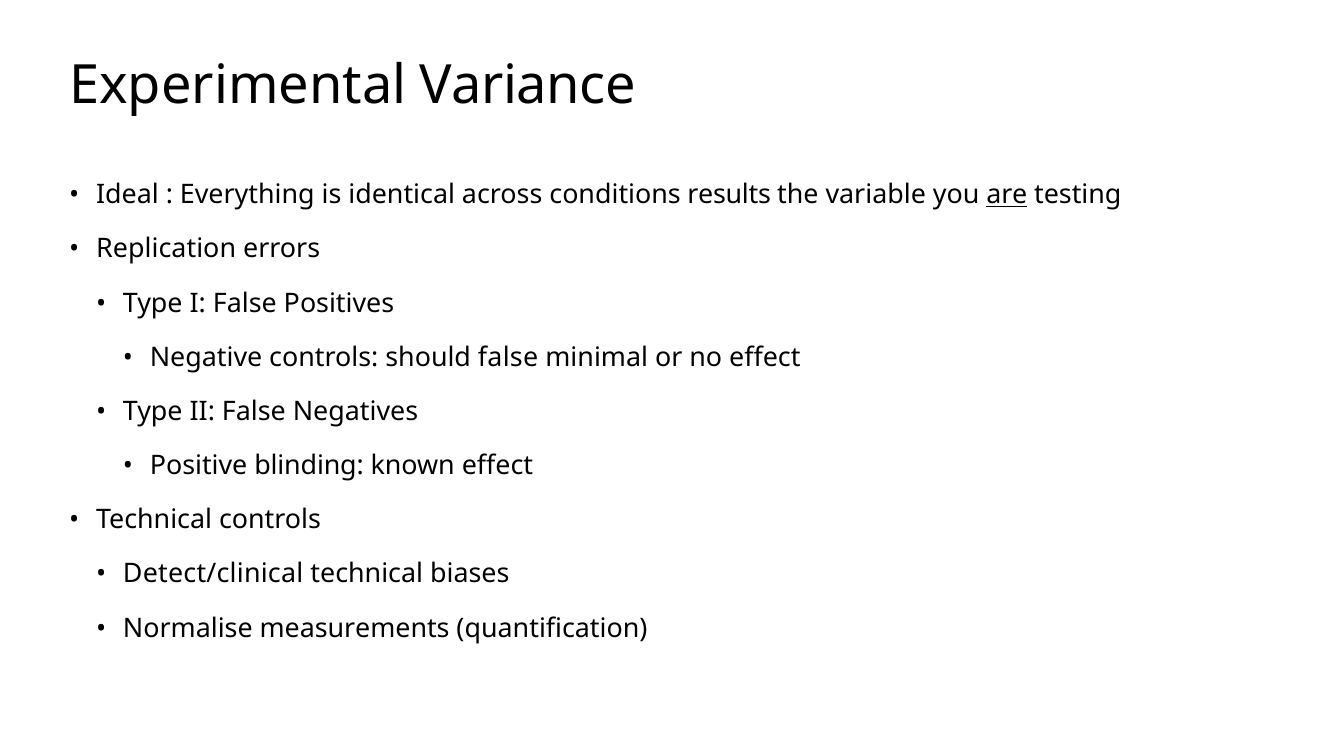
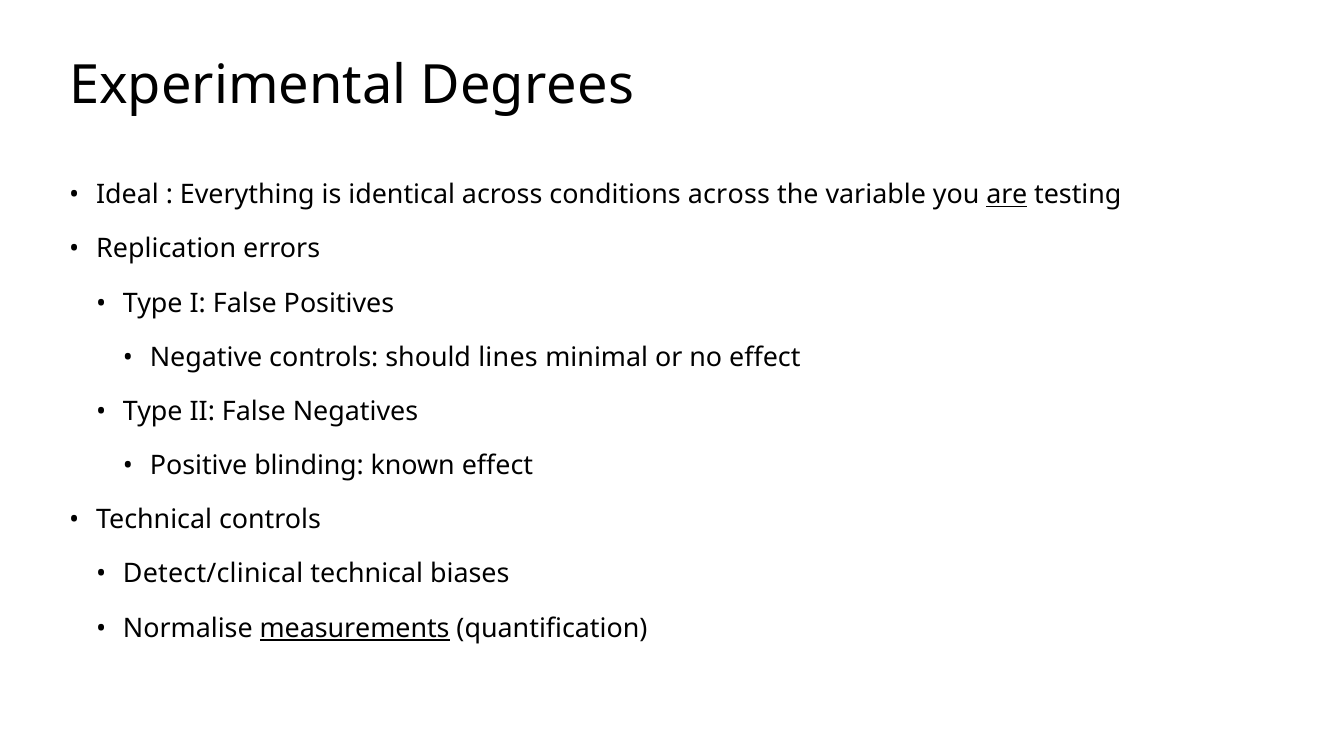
Variance: Variance -> Degrees (527, 86)
conditions results: results -> across (729, 195)
should false: false -> lines (508, 358)
measurements underline: none -> present (355, 629)
